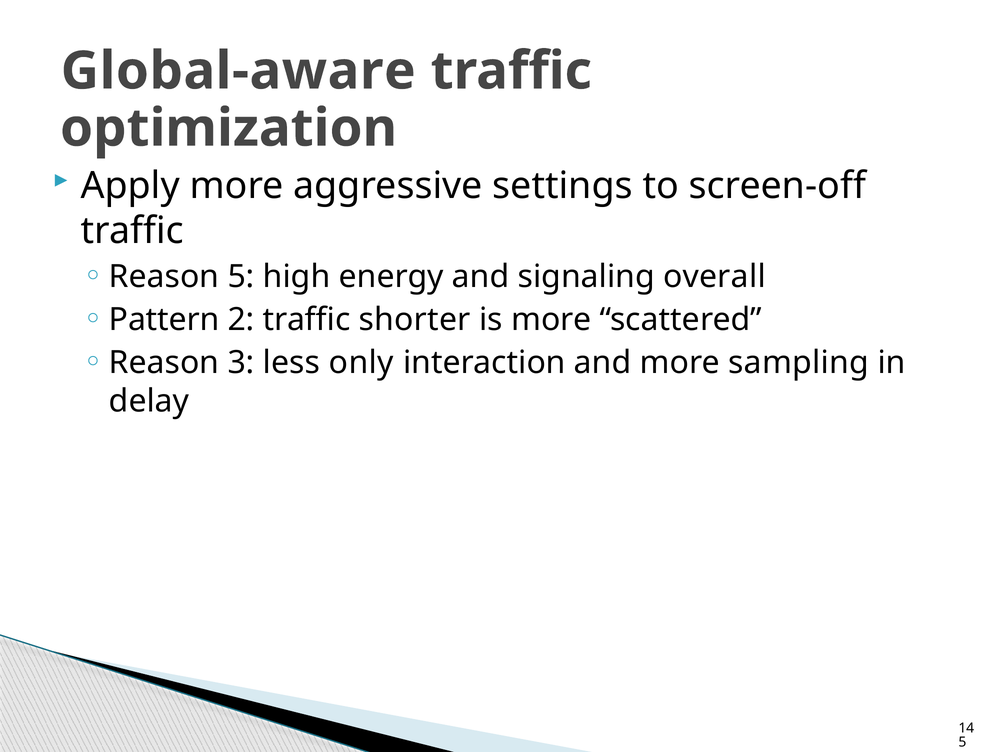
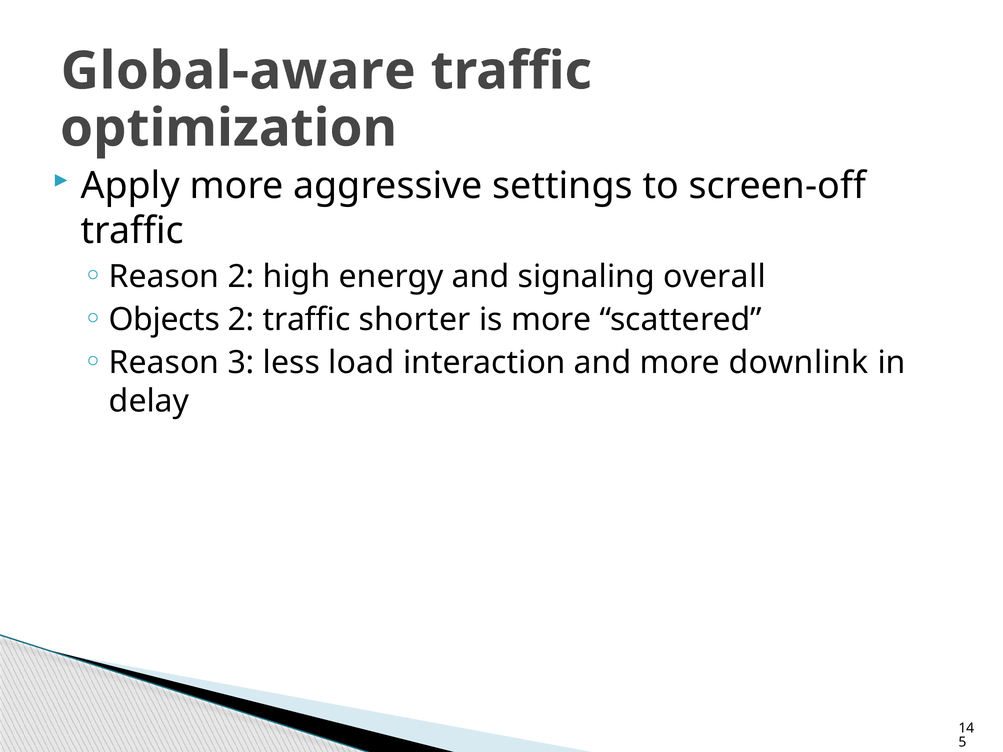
Reason 5: 5 -> 2 (241, 277)
Pattern: Pattern -> Objects (164, 320)
only: only -> load (361, 363)
sampling: sampling -> downlink (799, 363)
